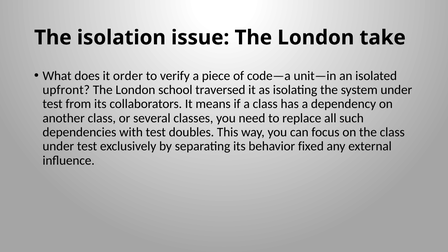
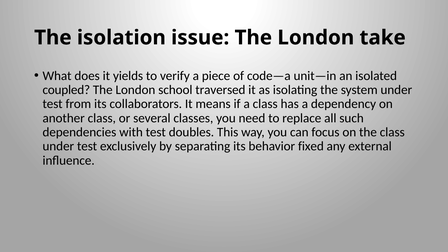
order: order -> yields (128, 76)
upfront: upfront -> coupled (66, 90)
